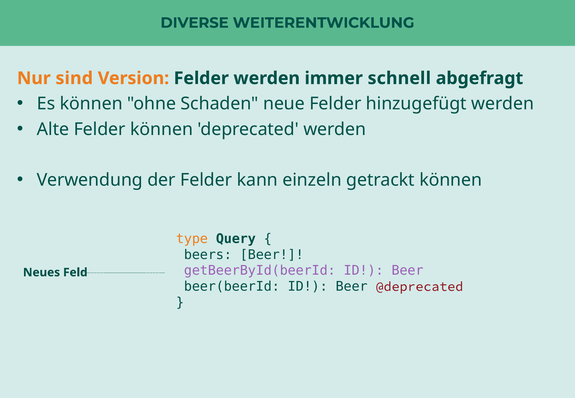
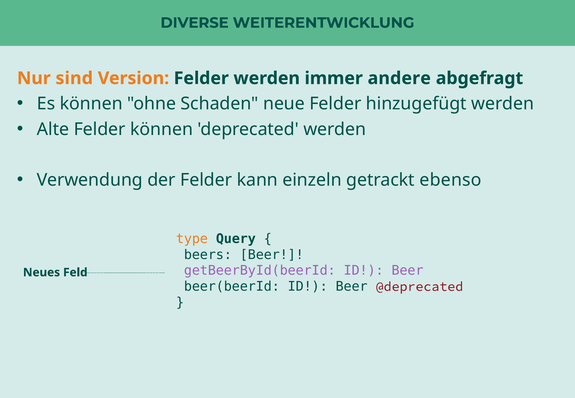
schnell: schnell -> andere (399, 78)
getrackt können: können -> ebenso (451, 180)
